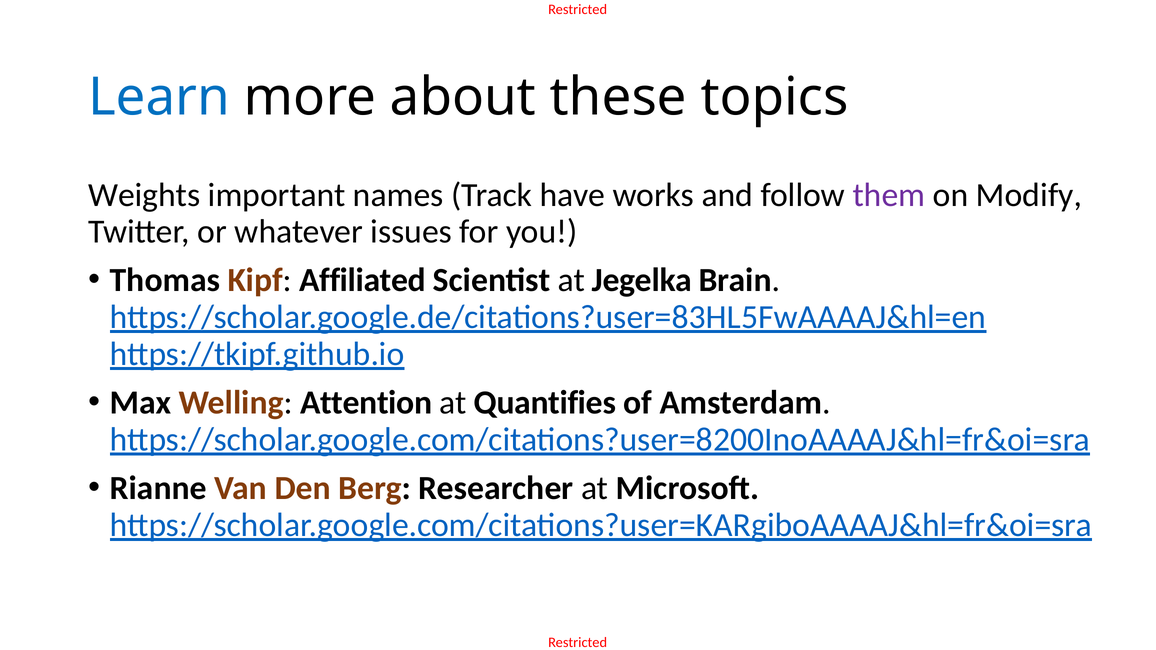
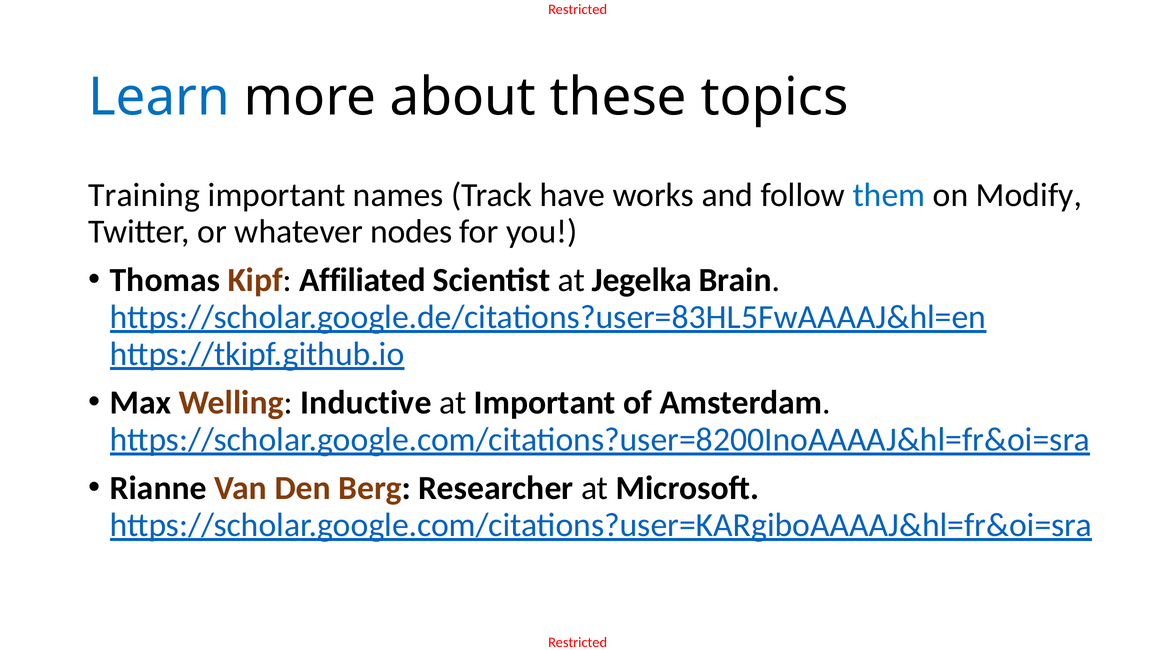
Weights: Weights -> Training (144, 195)
them colour: purple -> blue (889, 195)
issues: issues -> nodes (411, 232)
Attention: Attention -> Inductive (366, 403)
at Quantifies: Quantifies -> Important (545, 403)
